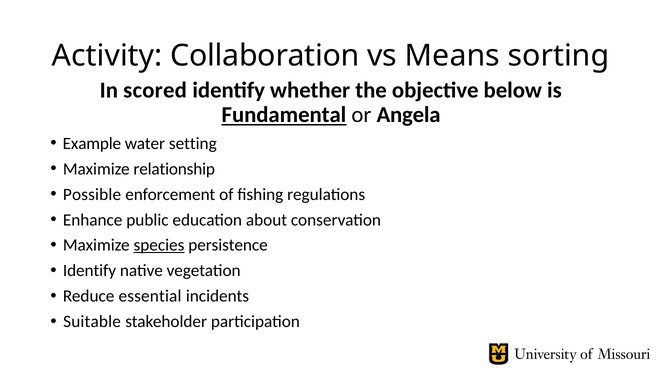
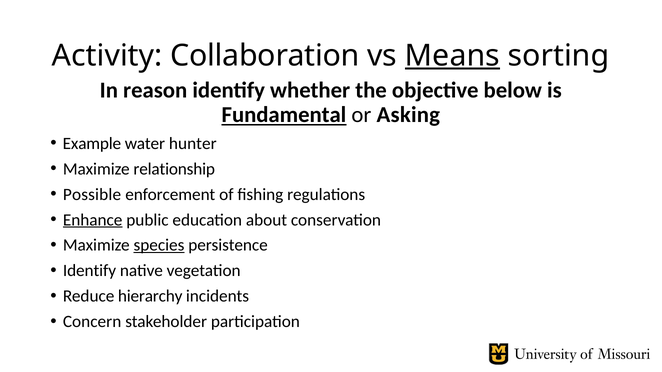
Means underline: none -> present (452, 56)
scored: scored -> reason (155, 90)
Angela: Angela -> Asking (408, 115)
setting: setting -> hunter (193, 144)
Enhance underline: none -> present (93, 220)
essential: essential -> hierarchy (150, 297)
Suitable: Suitable -> Concern (92, 322)
